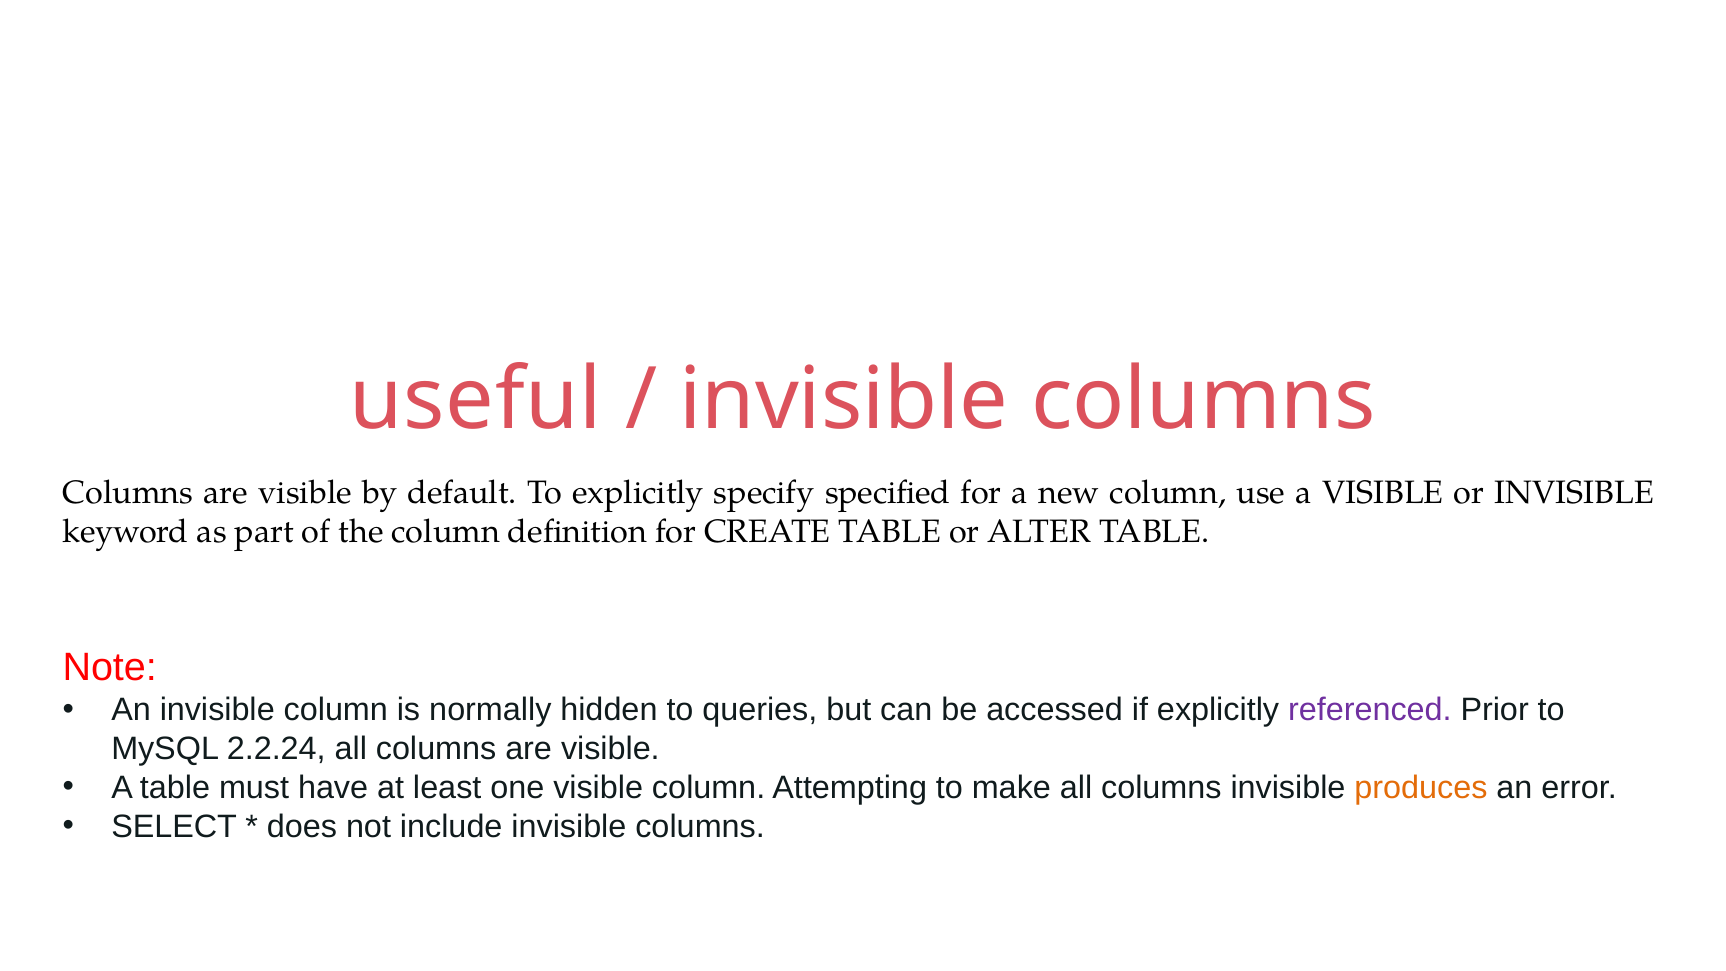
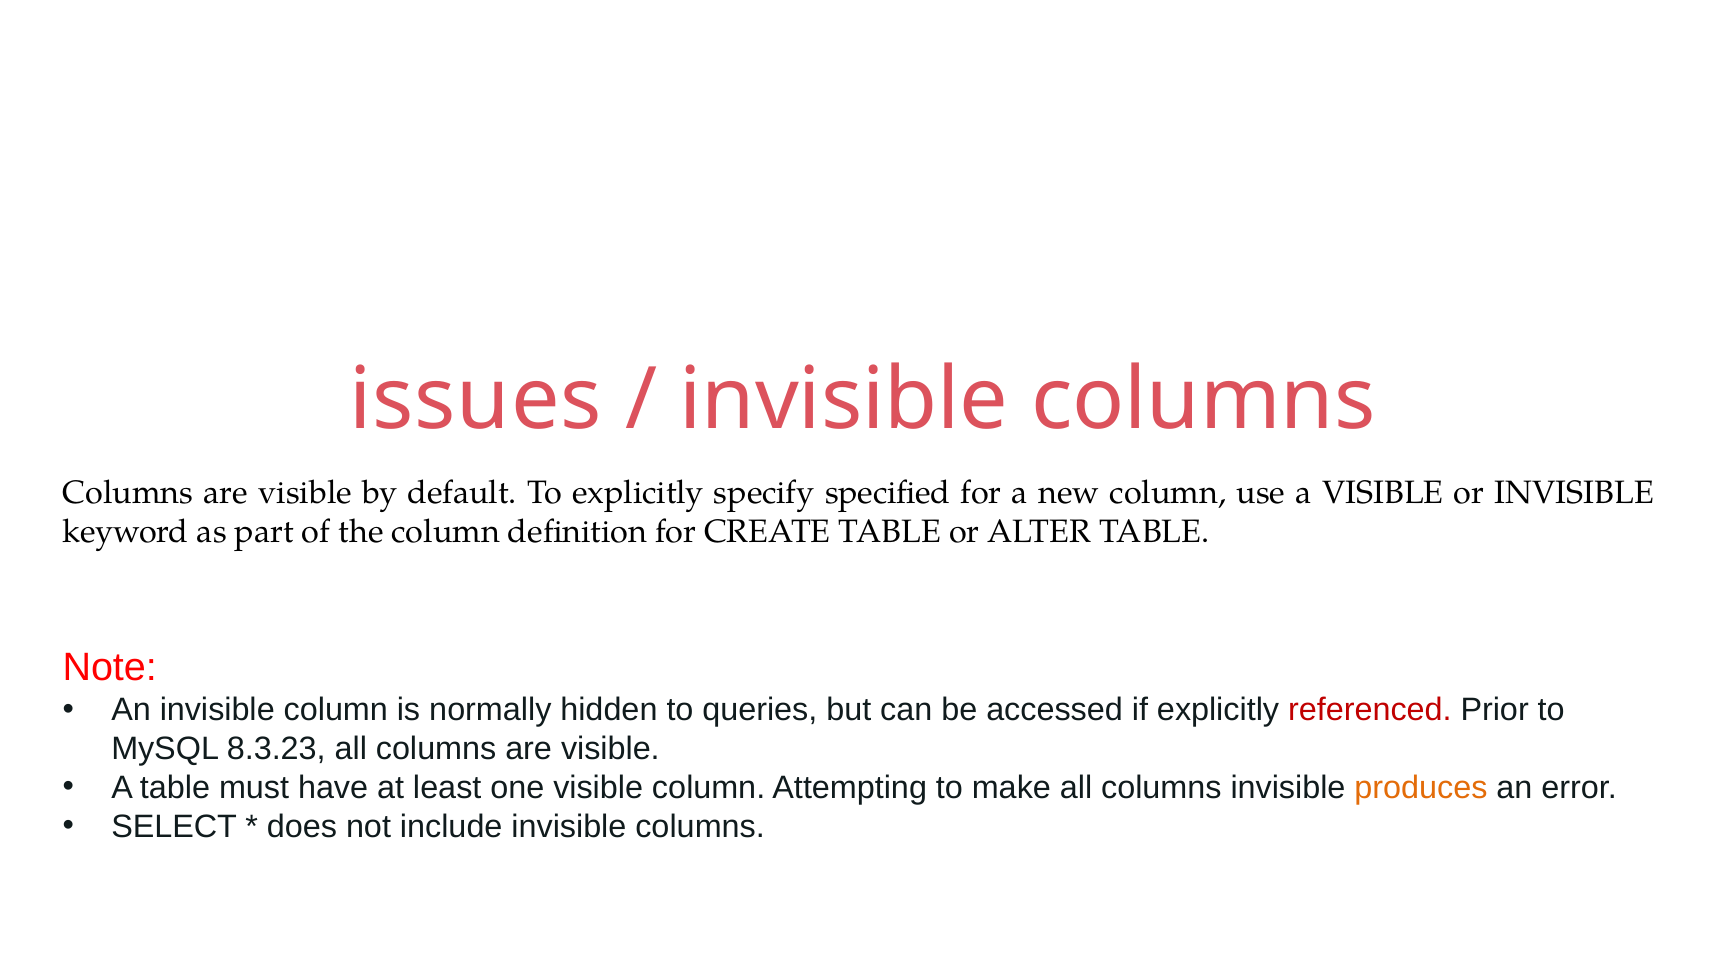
useful: useful -> issues (476, 400)
referenced colour: purple -> red (1370, 710)
2.2.24: 2.2.24 -> 8.3.23 (276, 749)
